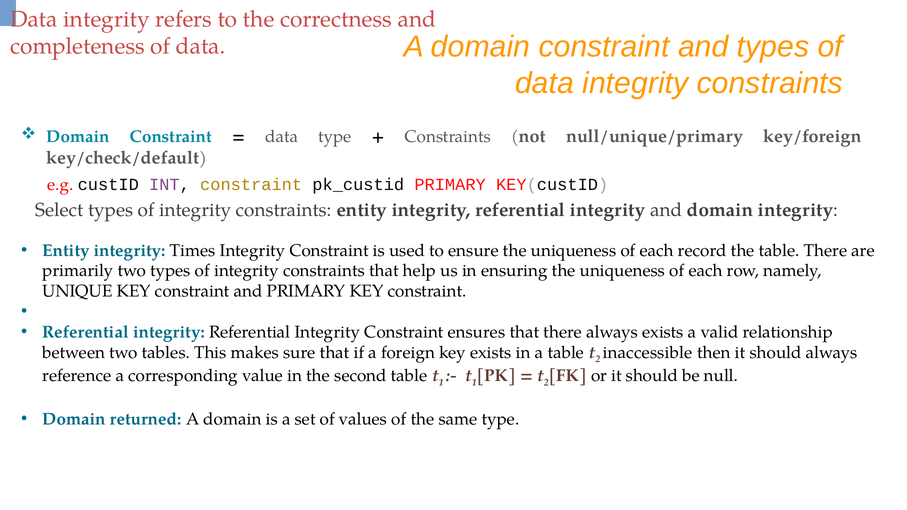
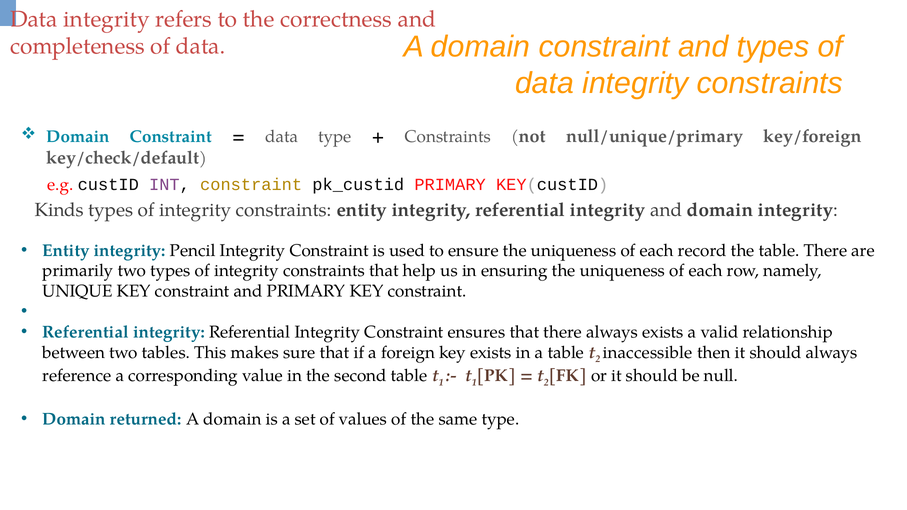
Select: Select -> Kinds (59, 210)
Times: Times -> Pencil (193, 251)
